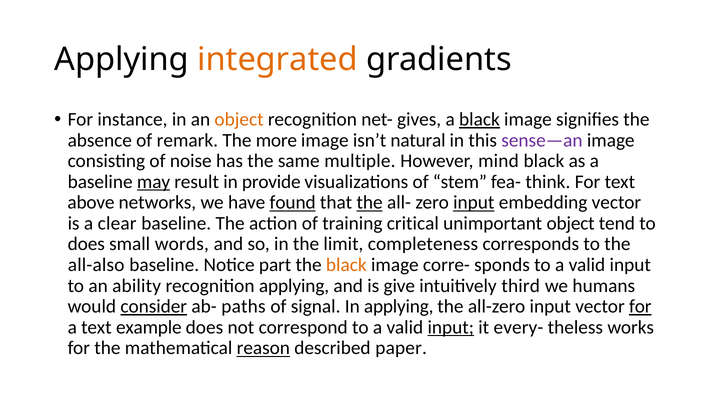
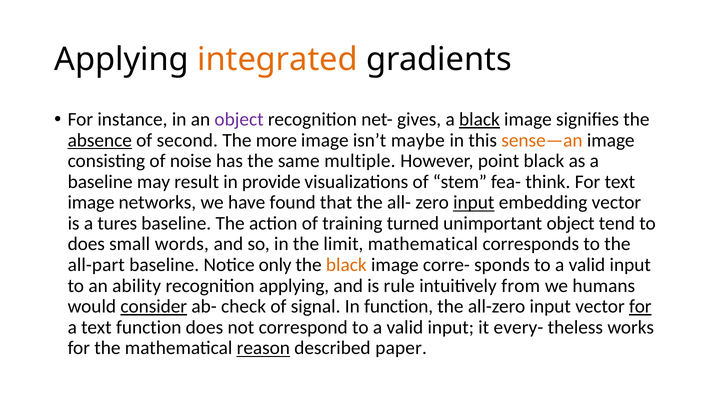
object colour: orange -> purple (239, 120)
absence underline: none -> present (100, 140)
remark: remark -> second (187, 140)
natural: natural -> maybe (418, 140)
sense—an colour: purple -> orange (542, 140)
mind: mind -> point (499, 161)
may underline: present -> none (154, 182)
above: above -> image (91, 203)
found underline: present -> none (293, 203)
the underline: present -> none (370, 203)
clear: clear -> tures (117, 224)
critical: critical -> turned (413, 224)
limit completeness: completeness -> mathematical (423, 244)
all-also: all-also -> all-part (96, 265)
part: part -> only (275, 265)
give: give -> rule (399, 286)
third: third -> from (521, 286)
paths: paths -> check (244, 307)
In applying: applying -> function (399, 307)
text example: example -> function (149, 328)
input underline: present -> none (451, 328)
